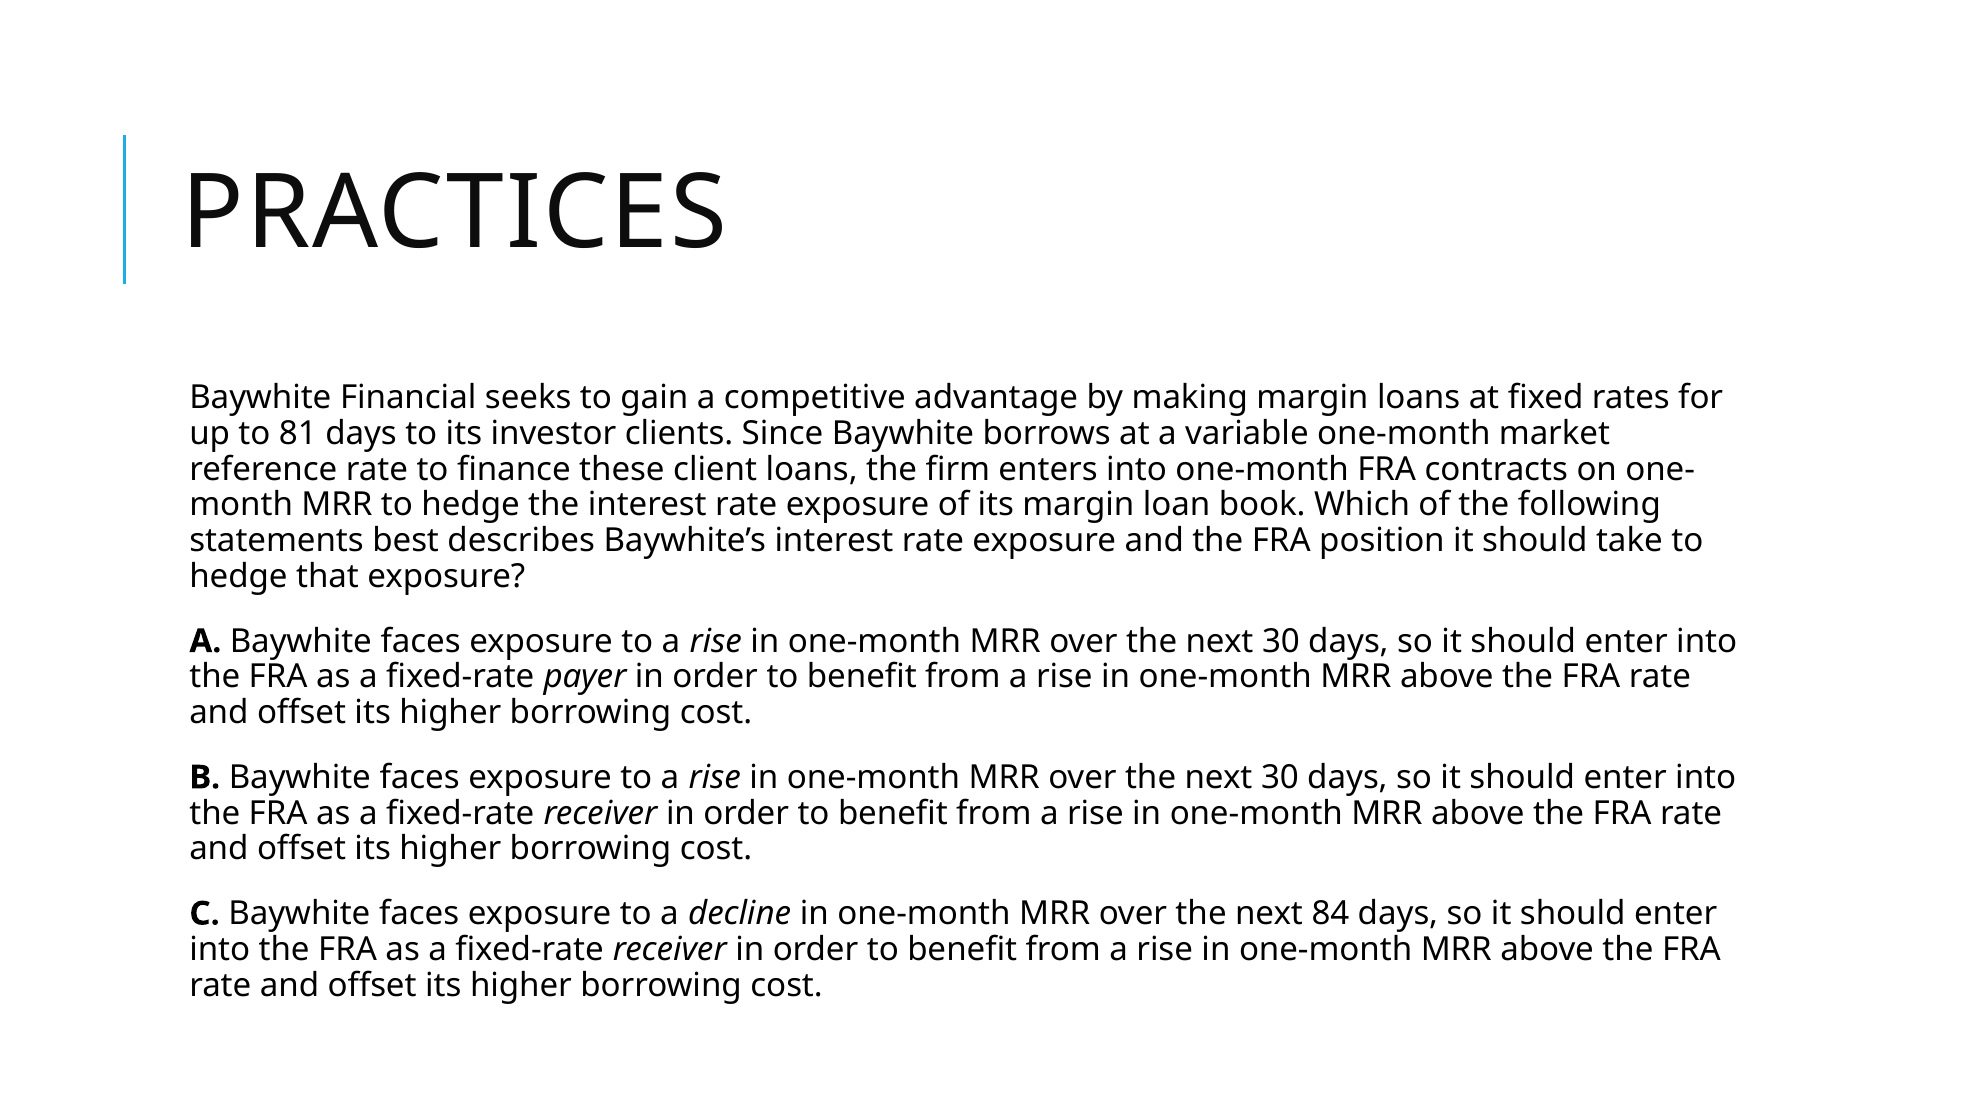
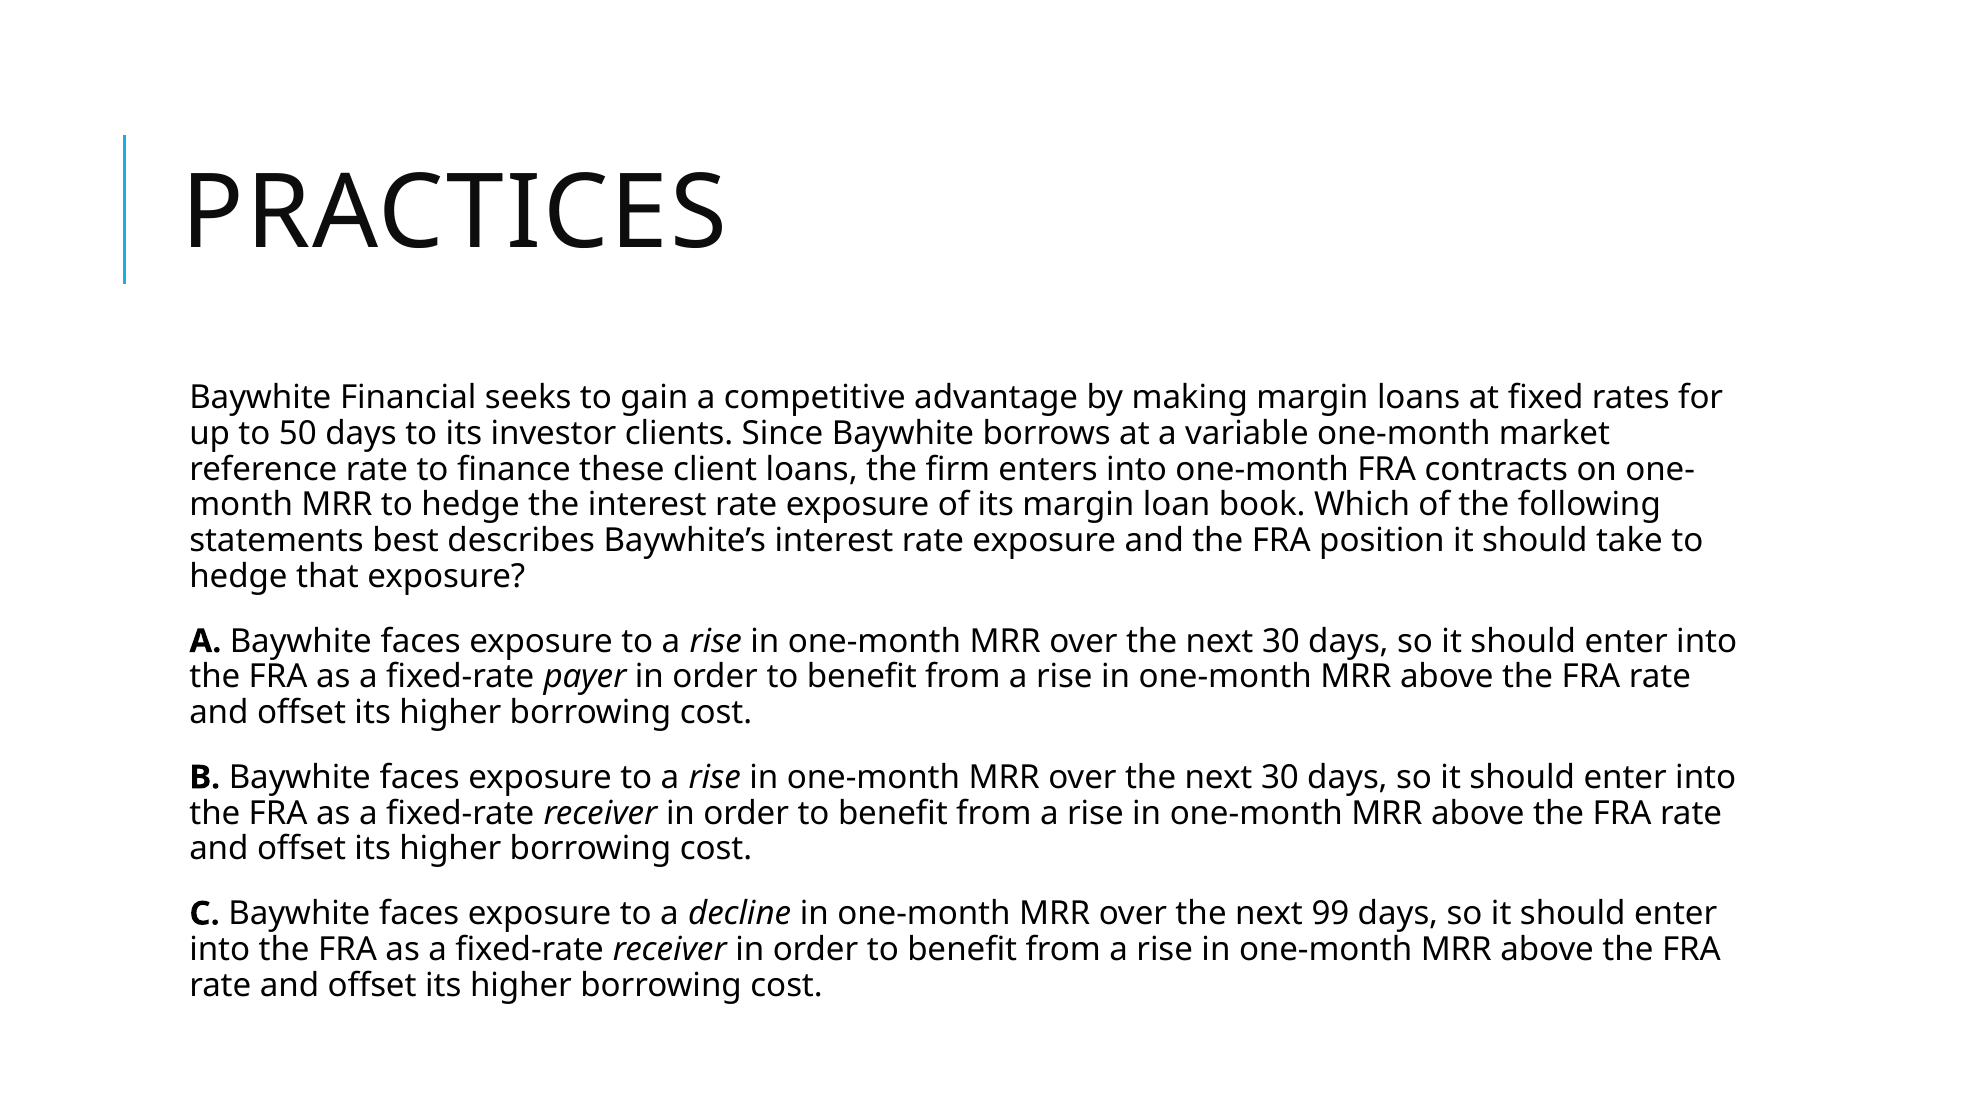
81: 81 -> 50 (298, 434)
84: 84 -> 99 (1330, 914)
